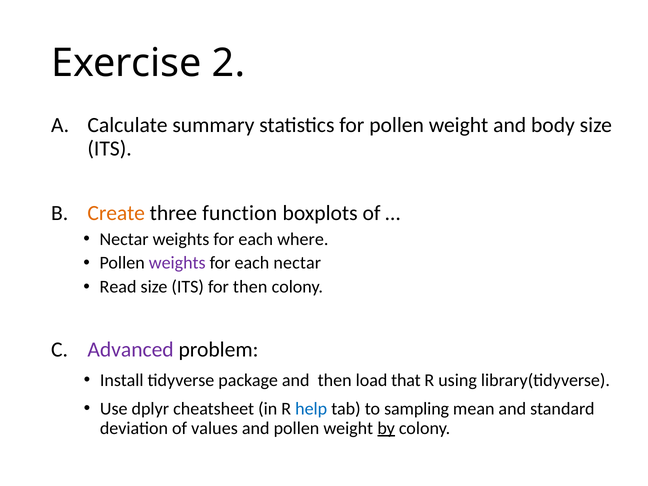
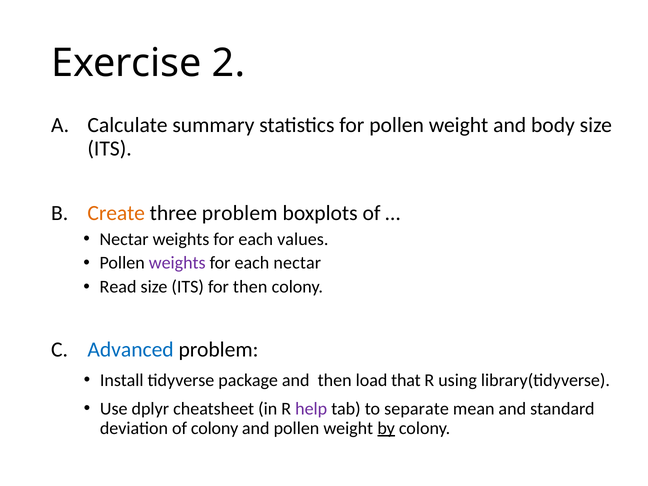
three function: function -> problem (240, 213)
where: where -> values (303, 239)
Advanced colour: purple -> blue (131, 350)
help colour: blue -> purple (311, 409)
sampling: sampling -> separate (417, 409)
of values: values -> colony (215, 428)
